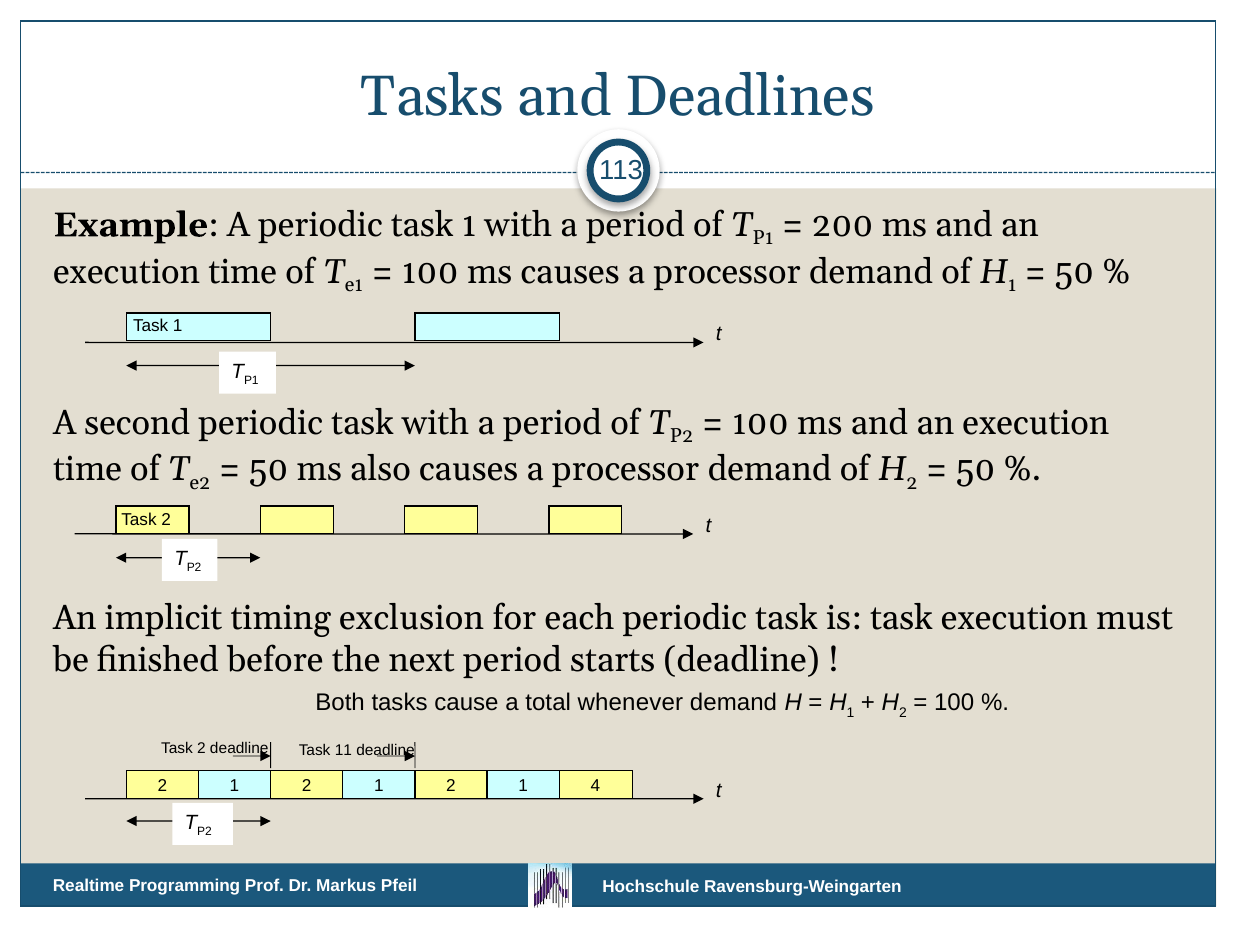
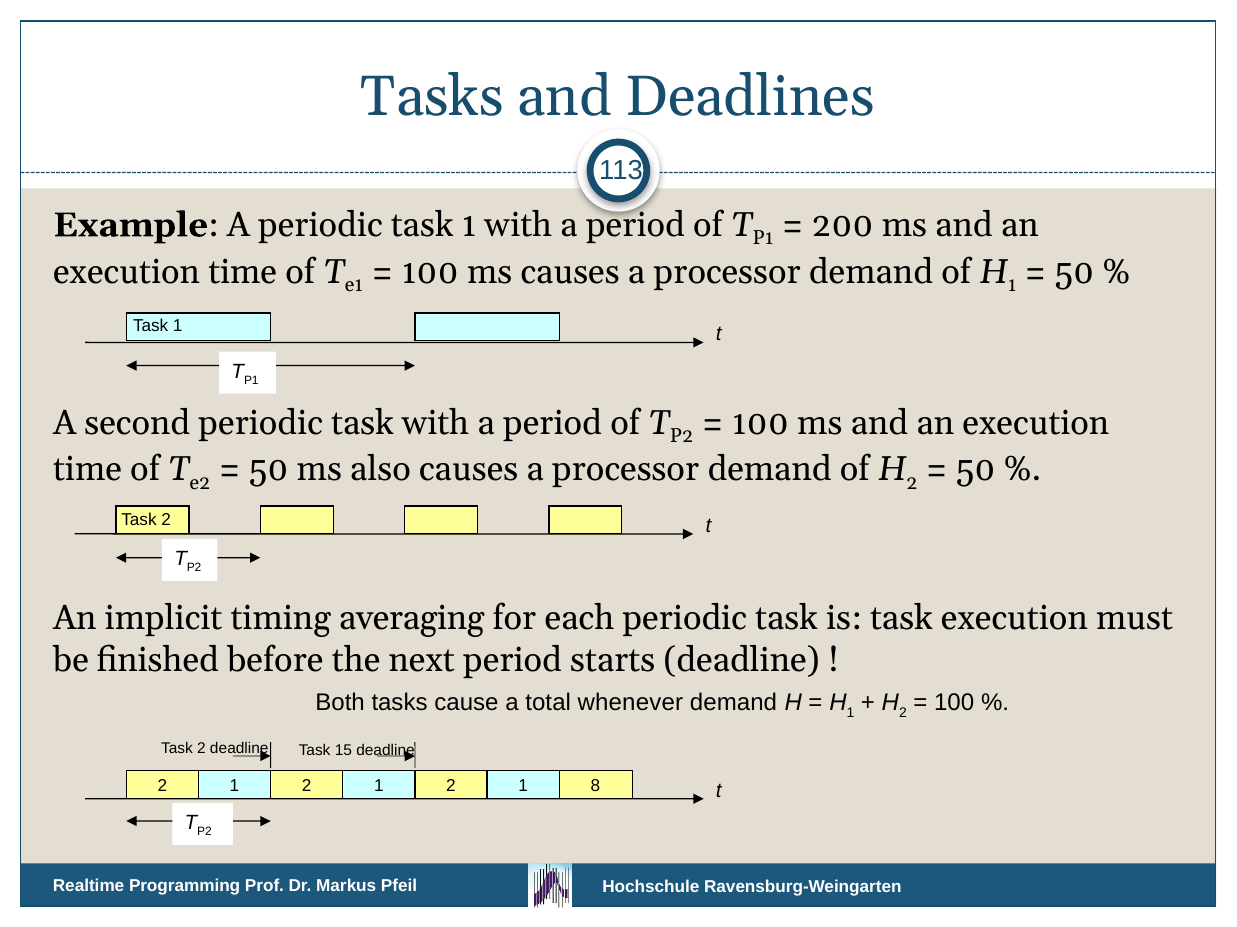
exclusion: exclusion -> averaging (412, 619)
11: 11 -> 15 (343, 751)
4: 4 -> 8 (595, 787)
